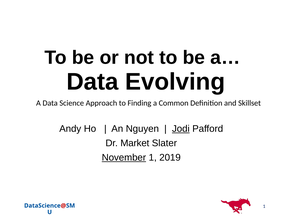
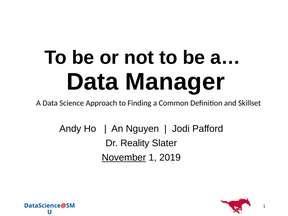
Evolving: Evolving -> Manager (175, 82)
Jodi underline: present -> none (181, 129)
Market: Market -> Reality (135, 143)
